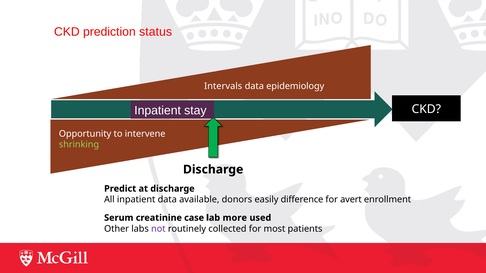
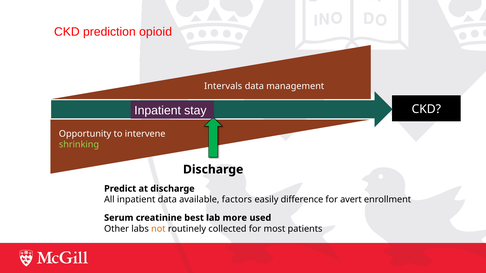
status: status -> opioid (156, 32)
epidemiology: epidemiology -> management (295, 86)
donors: donors -> factors (237, 200)
case: case -> best (194, 218)
not colour: purple -> orange (158, 229)
